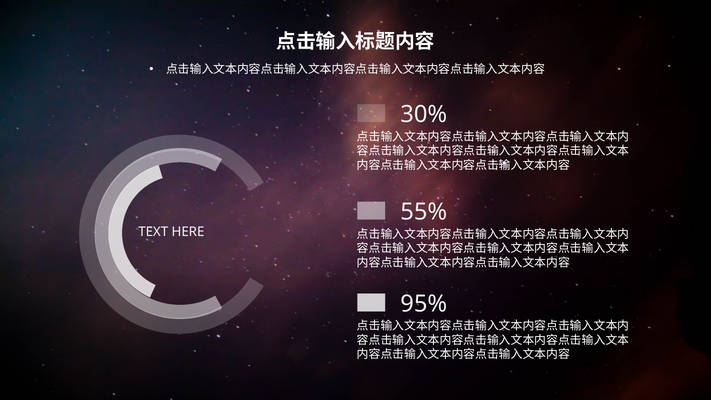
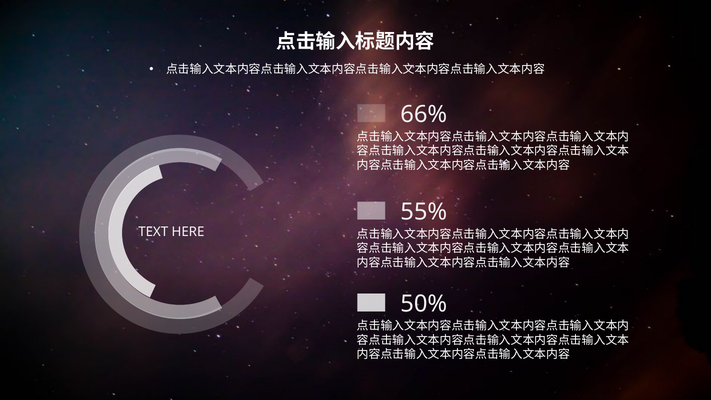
30%: 30% -> 66% (424, 115)
95%: 95% -> 50% (424, 304)
